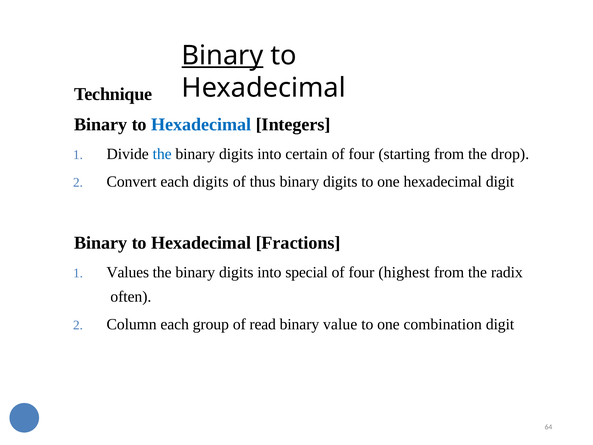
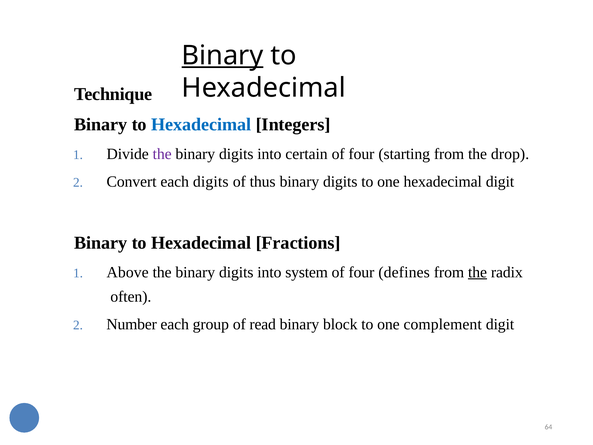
the colour: blue -> purple (162, 154)
Values: Values -> Above (128, 272)
special: special -> system (307, 272)
highest: highest -> defines (404, 272)
the underline: none -> present (478, 272)
Column: Column -> Number (132, 324)
value: value -> block (340, 324)
combination: combination -> complement (443, 324)
